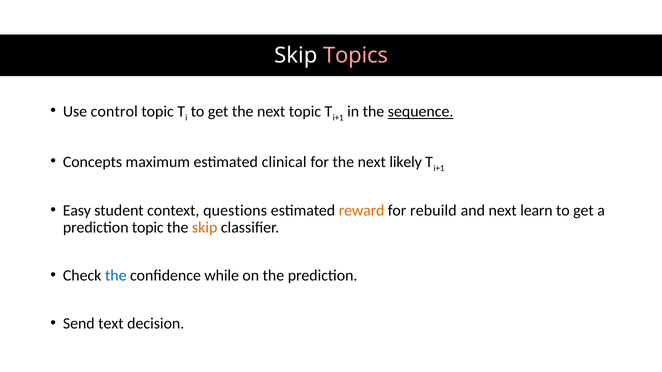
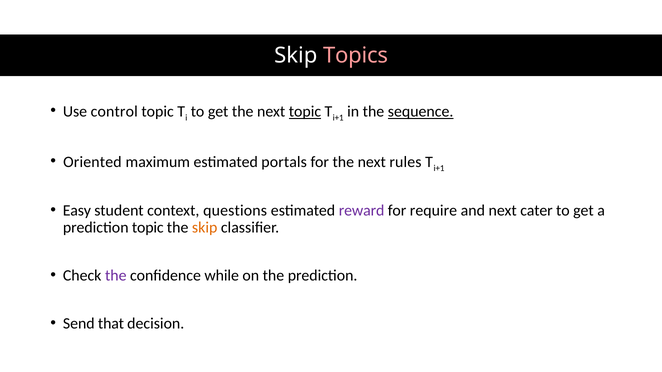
topic underline: none -> present (305, 112)
Concepts: Concepts -> Oriented (92, 162)
clinical: clinical -> portals (284, 162)
likely: likely -> rules (405, 162)
reward colour: orange -> purple (362, 211)
rebuild: rebuild -> require (433, 211)
learn: learn -> cater (537, 211)
the colour: blue -> purple (116, 276)
text: text -> that (111, 324)
